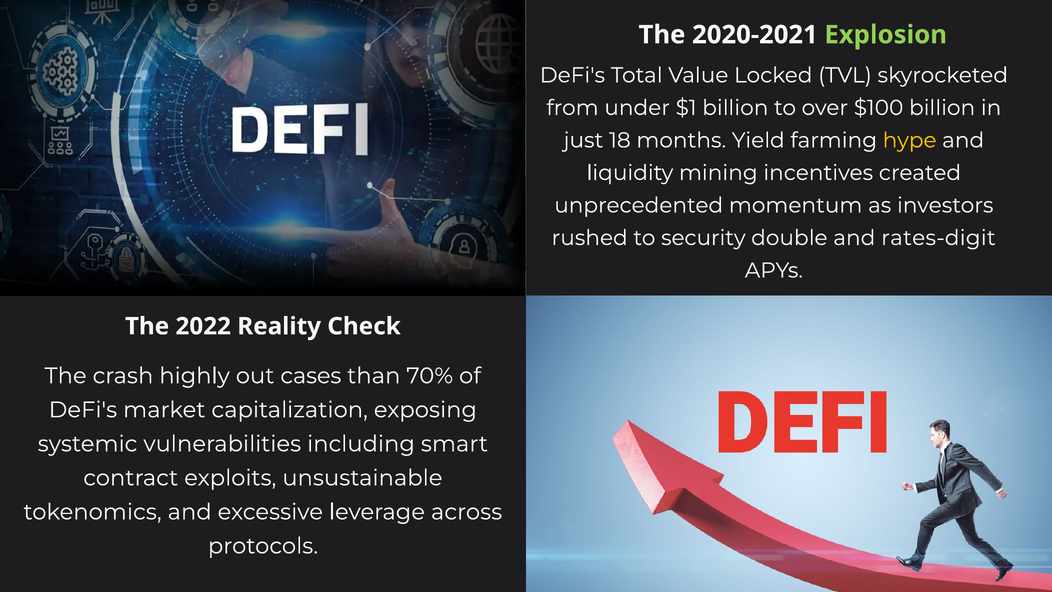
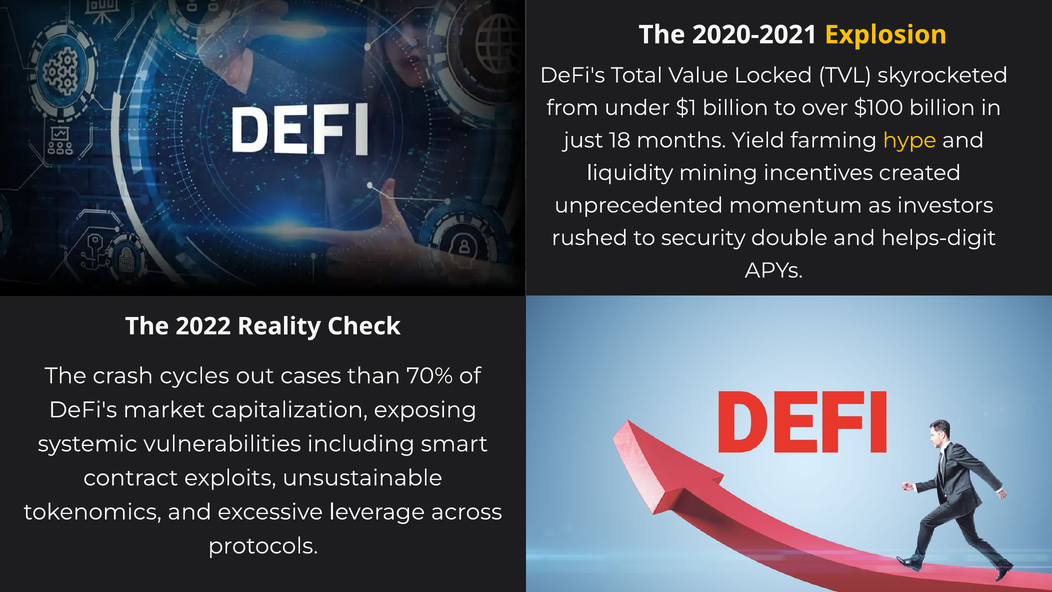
Explosion colour: light green -> yellow (886, 35)
rates-digit: rates-digit -> helps-digit (939, 238)
highly: highly -> cycles (194, 376)
